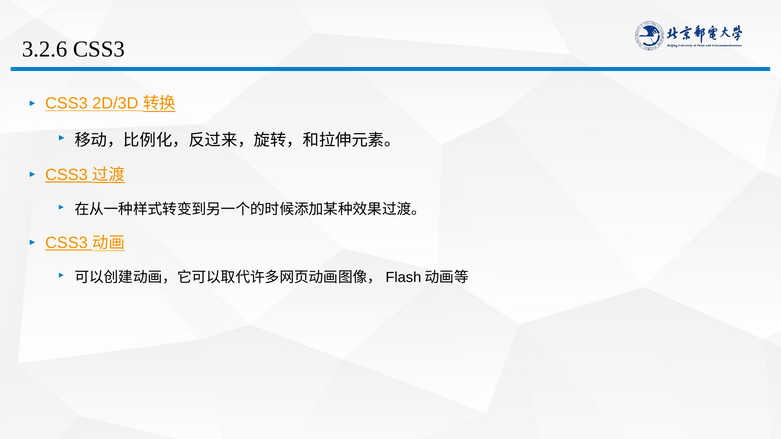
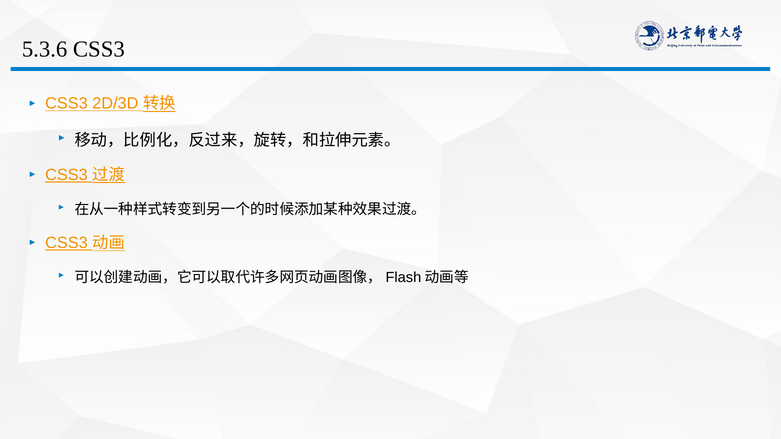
3.2.6: 3.2.6 -> 5.3.6 (45, 49)
